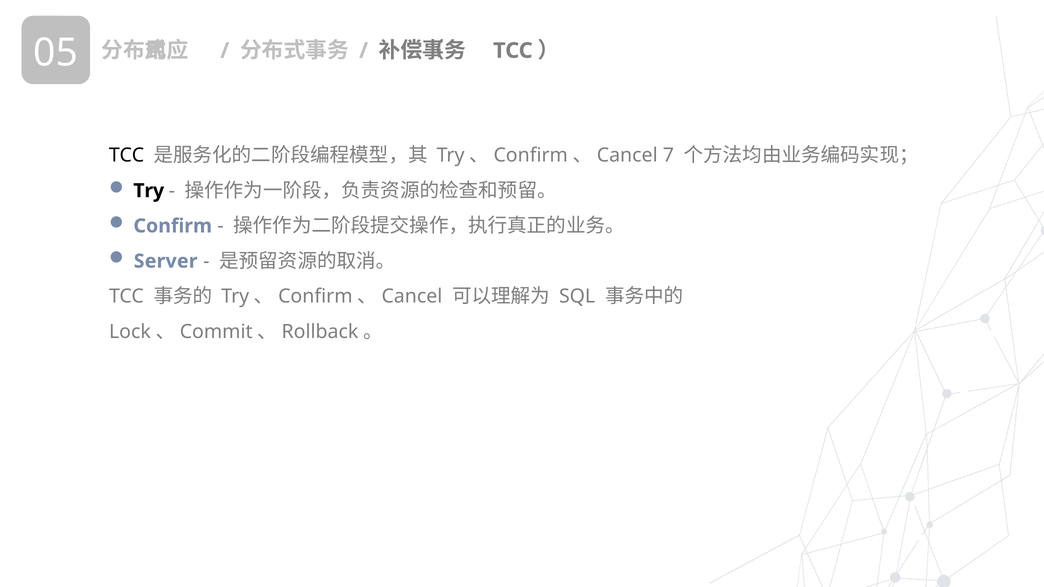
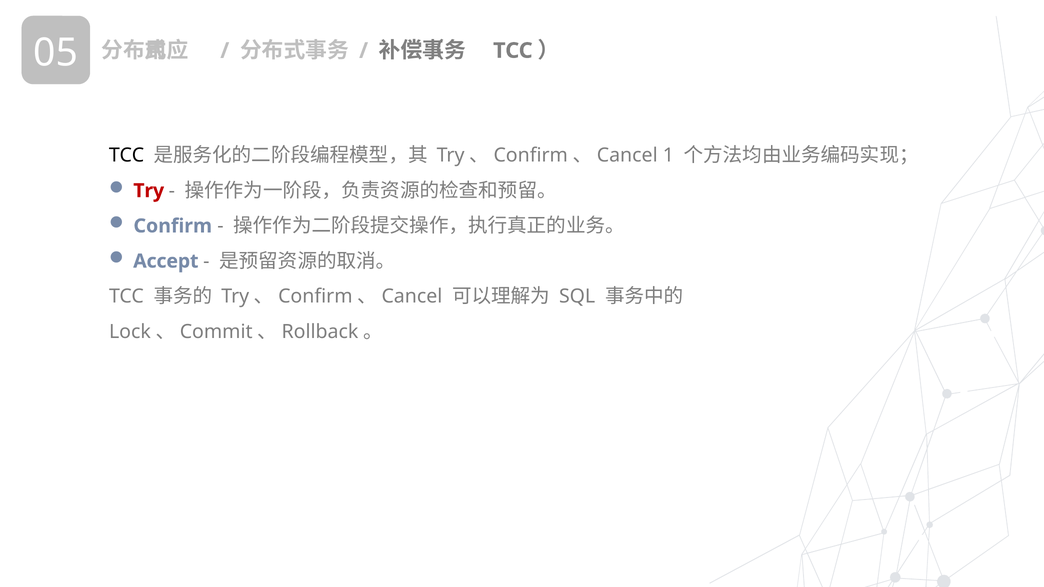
7: 7 -> 1 (668, 156)
Try colour: black -> red (149, 191)
Server: Server -> Accept (166, 261)
